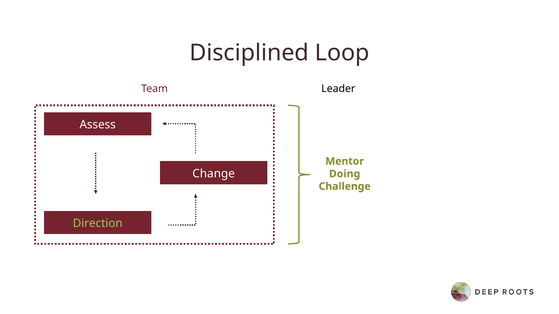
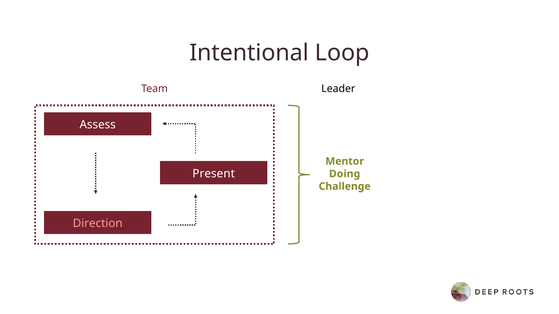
Disciplined: Disciplined -> Intentional (249, 53)
Change: Change -> Present (214, 174)
Direction colour: light green -> pink (98, 224)
